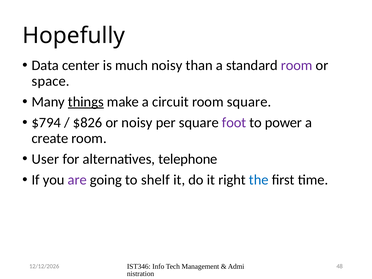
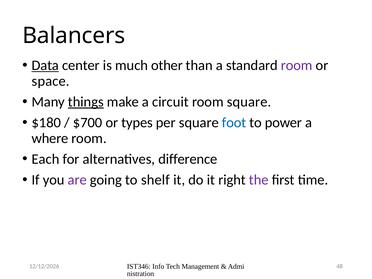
Hopefully: Hopefully -> Balancers (74, 36)
Data underline: none -> present (45, 65)
much noisy: noisy -> other (167, 65)
$794: $794 -> $180 (46, 123)
$826: $826 -> $700 (88, 123)
or noisy: noisy -> types (137, 123)
foot colour: purple -> blue (234, 123)
create: create -> where (50, 138)
User: User -> Each (46, 159)
telephone: telephone -> difference (188, 159)
the colour: blue -> purple (259, 180)
